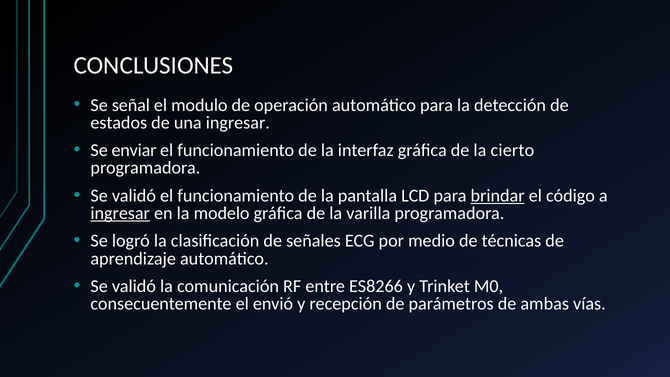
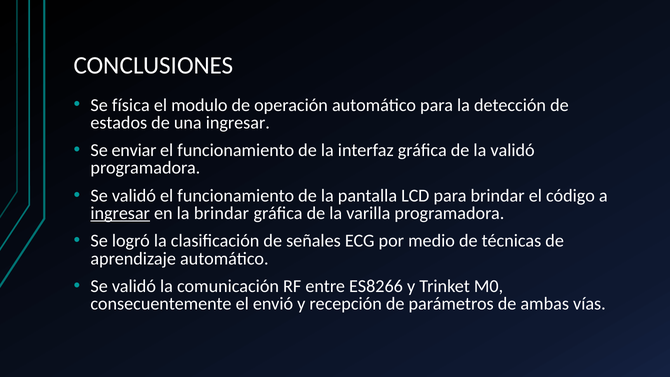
señal: señal -> física (131, 105)
la cierto: cierto -> validó (513, 150)
brindar underline: present -> none (498, 196)
la modelo: modelo -> brindar (221, 213)
